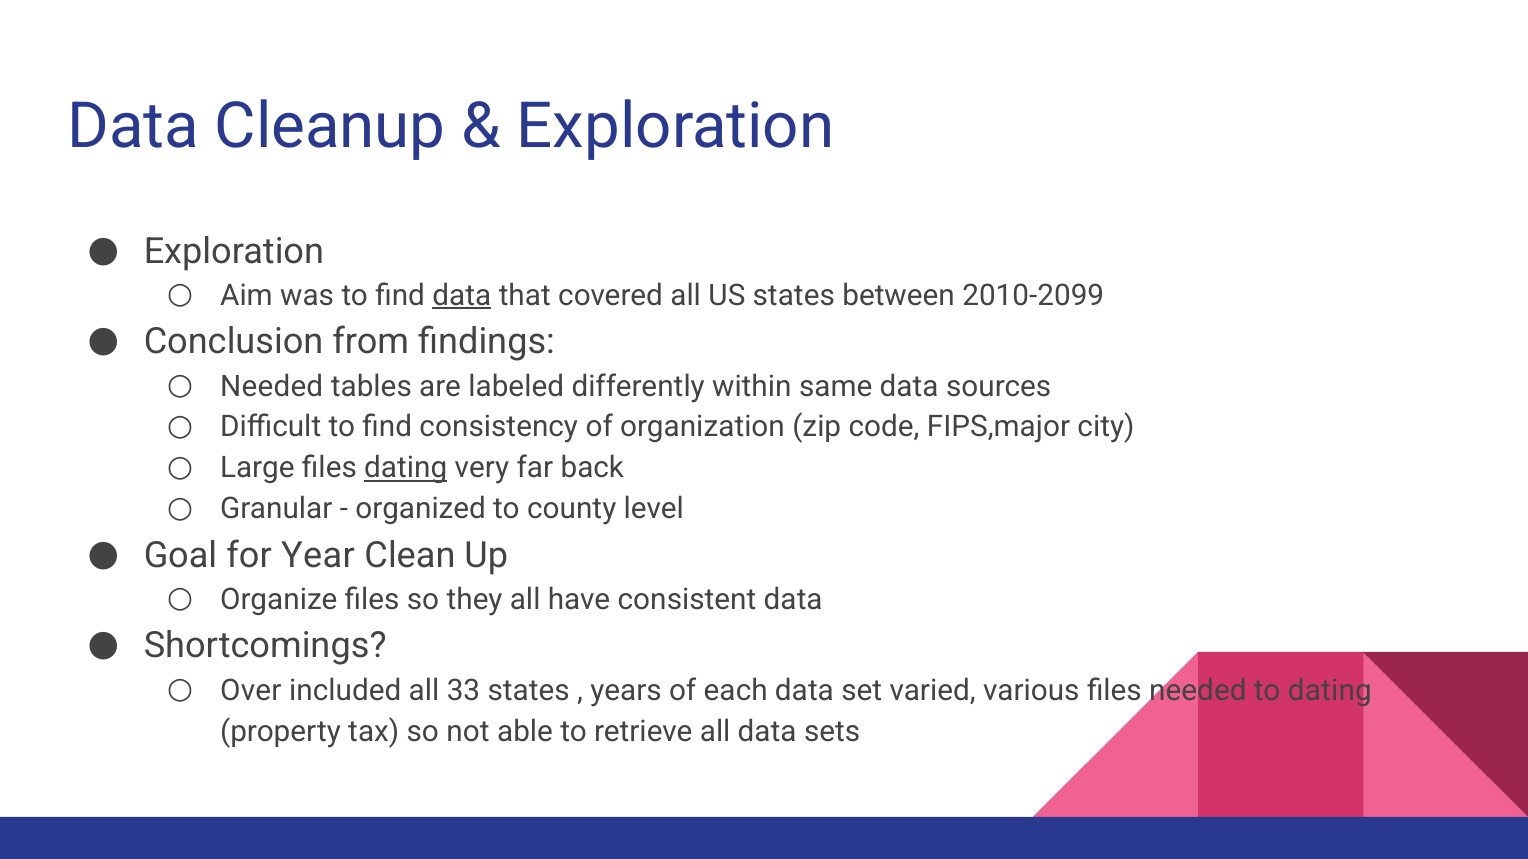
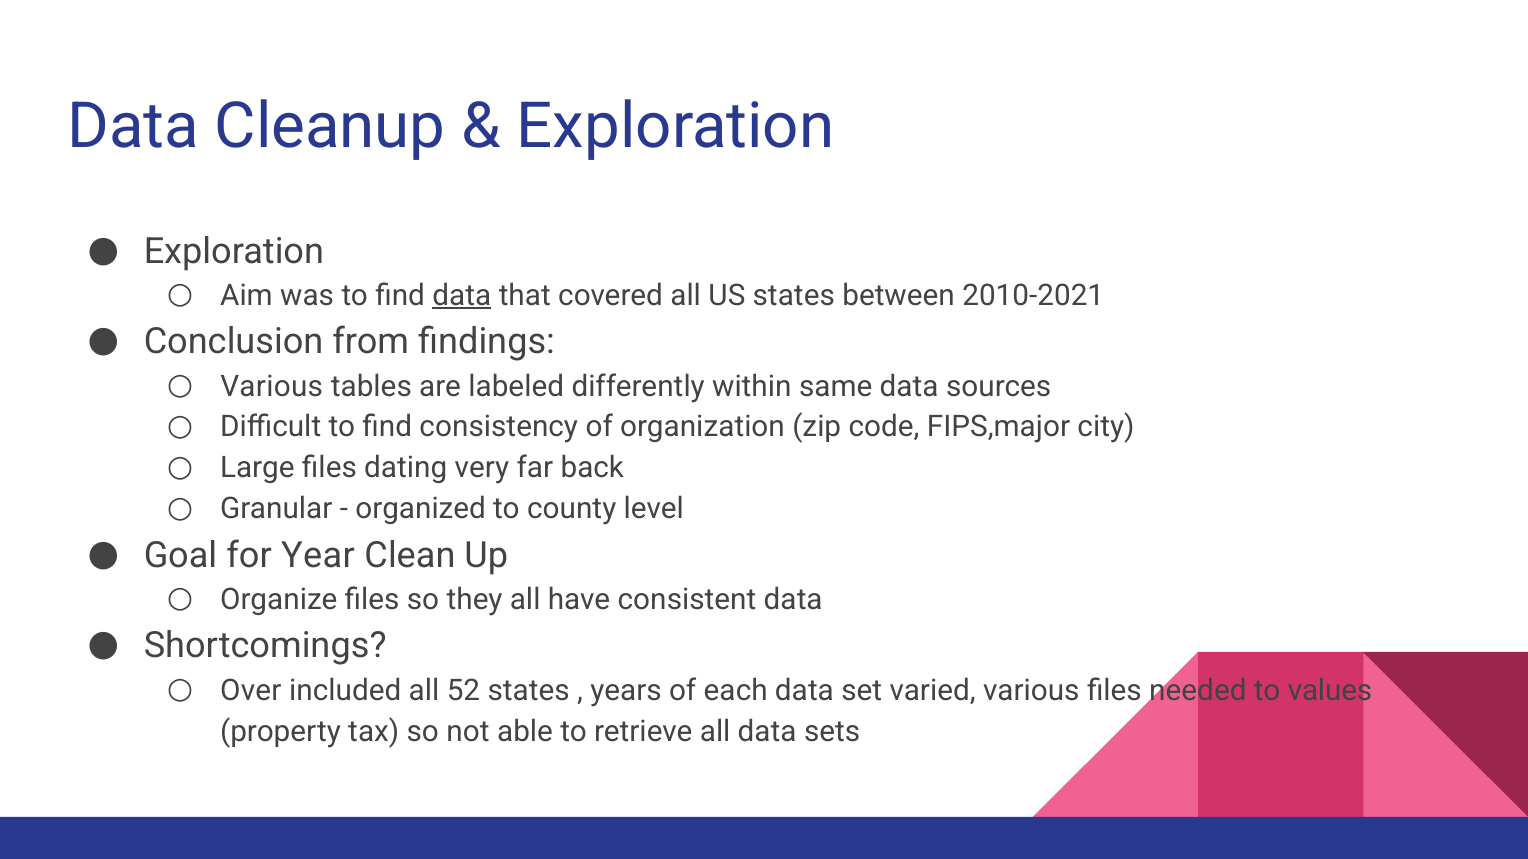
2010-2099: 2010-2099 -> 2010-2021 (1033, 296)
Needed: Needed -> Various (272, 386)
dating underline: present -> none (406, 468)
33: 33 -> 52 (463, 691)
to dating: dating -> values (1330, 691)
